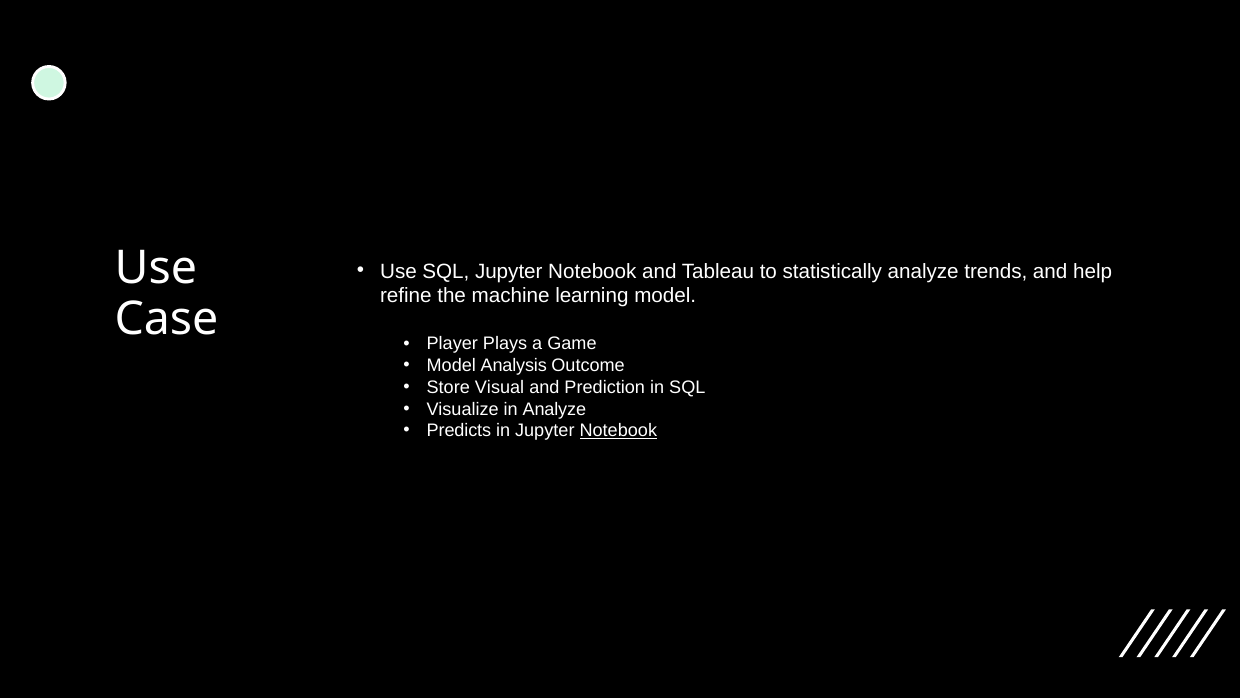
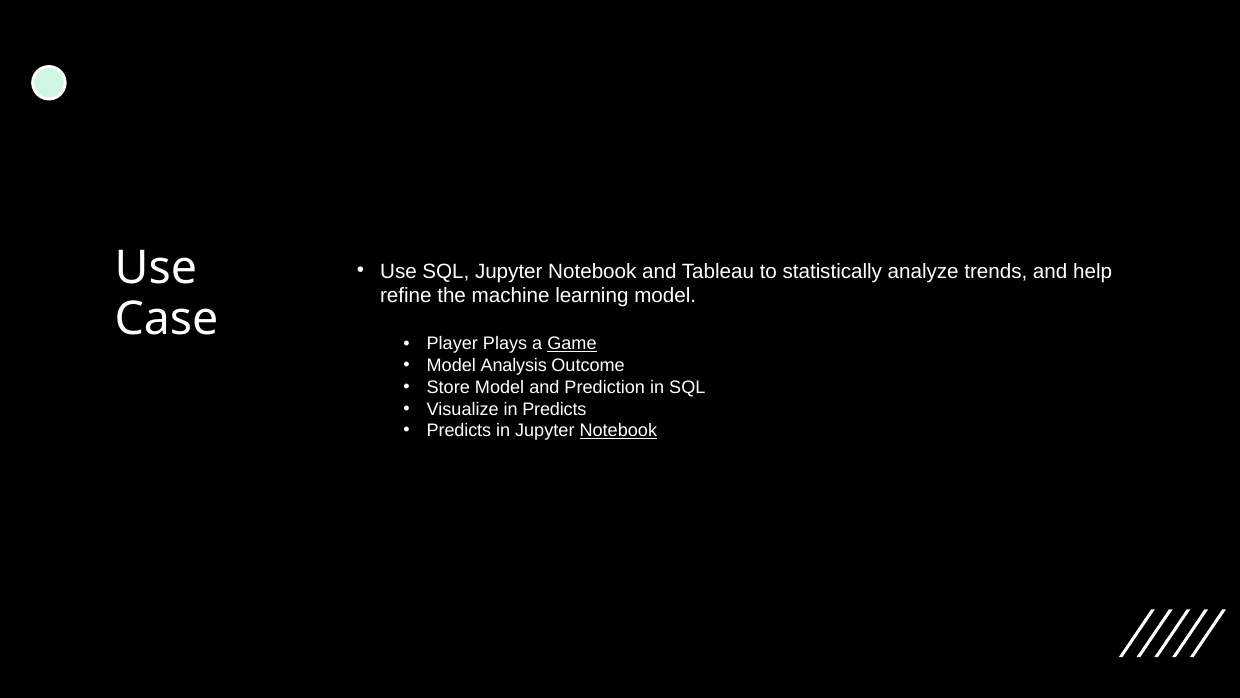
Game underline: none -> present (572, 344)
Store Visual: Visual -> Model (500, 387)
in Analyze: Analyze -> Predicts (554, 409)
